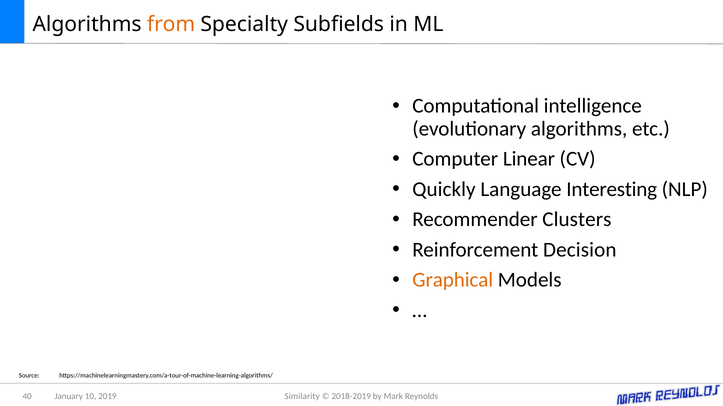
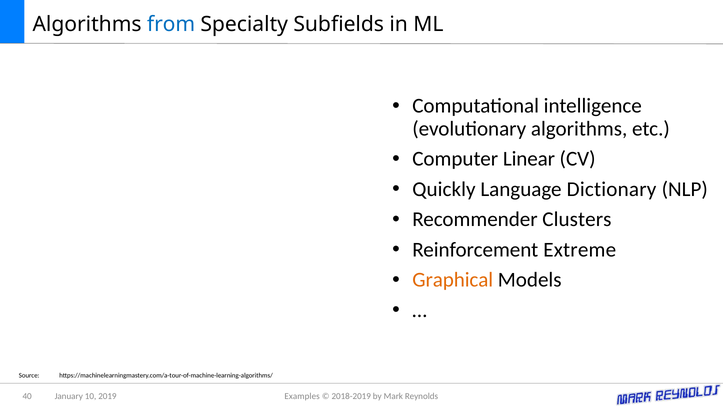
from colour: orange -> blue (171, 24)
Interesting: Interesting -> Dictionary (612, 190)
Decision: Decision -> Extreme (580, 250)
Similarity: Similarity -> Examples (302, 397)
